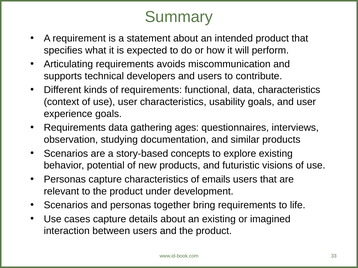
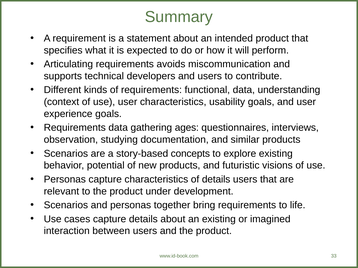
data characteristics: characteristics -> understanding (289, 90)
of emails: emails -> details (216, 180)
